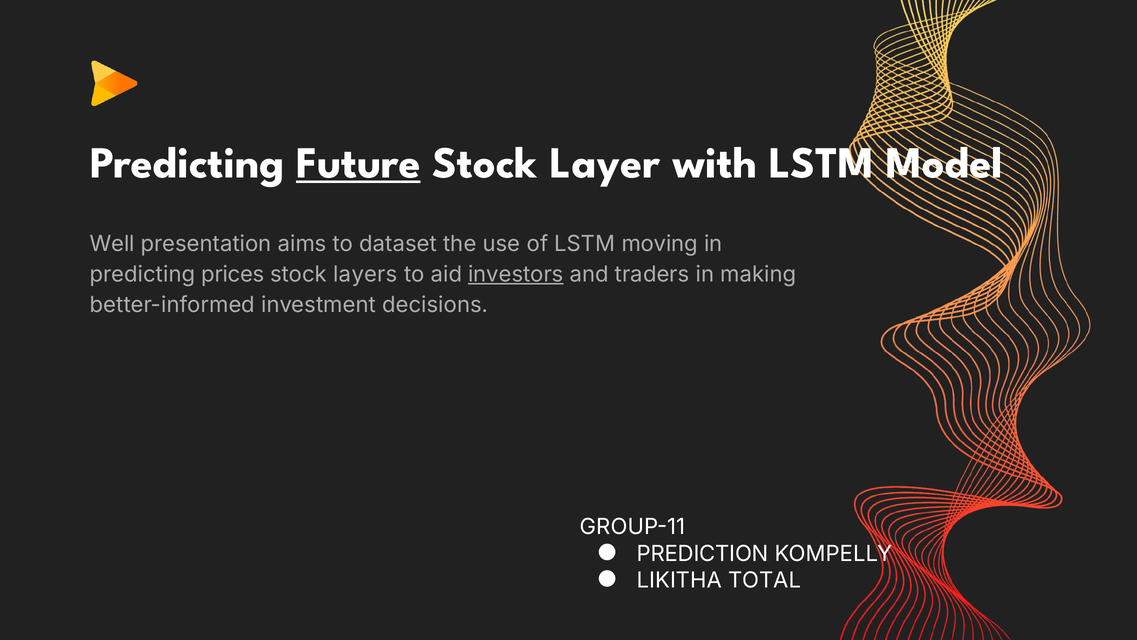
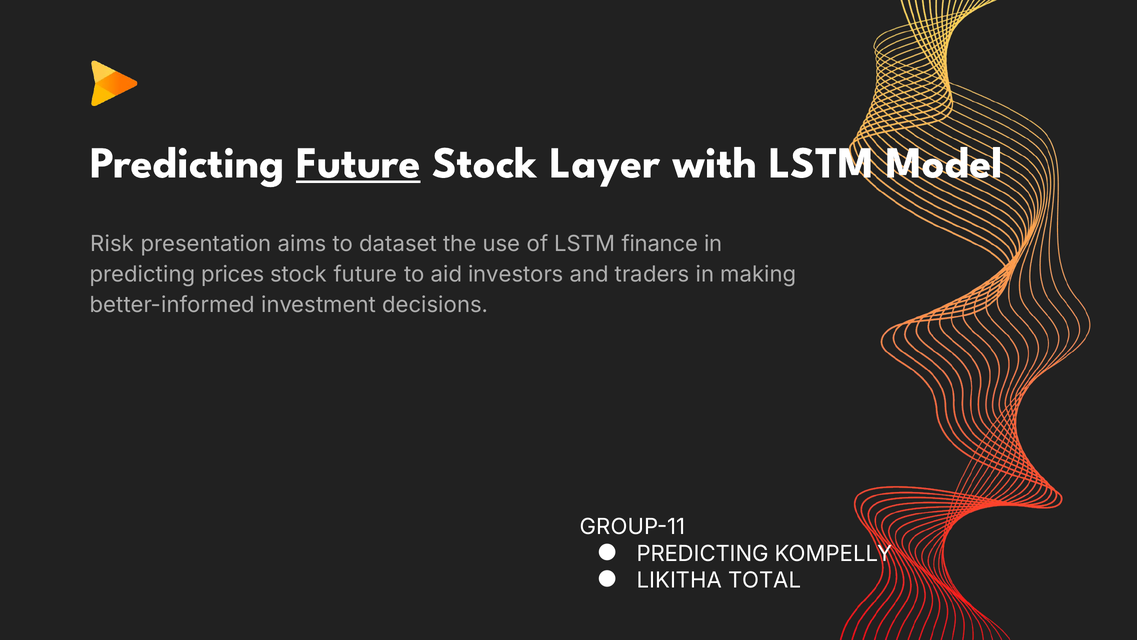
Well: Well -> Risk (112, 244)
moving: moving -> finance (660, 244)
stock layers: layers -> future (365, 274)
investors underline: present -> none (516, 274)
PREDICTION: PREDICTION -> PREDICTING (703, 553)
